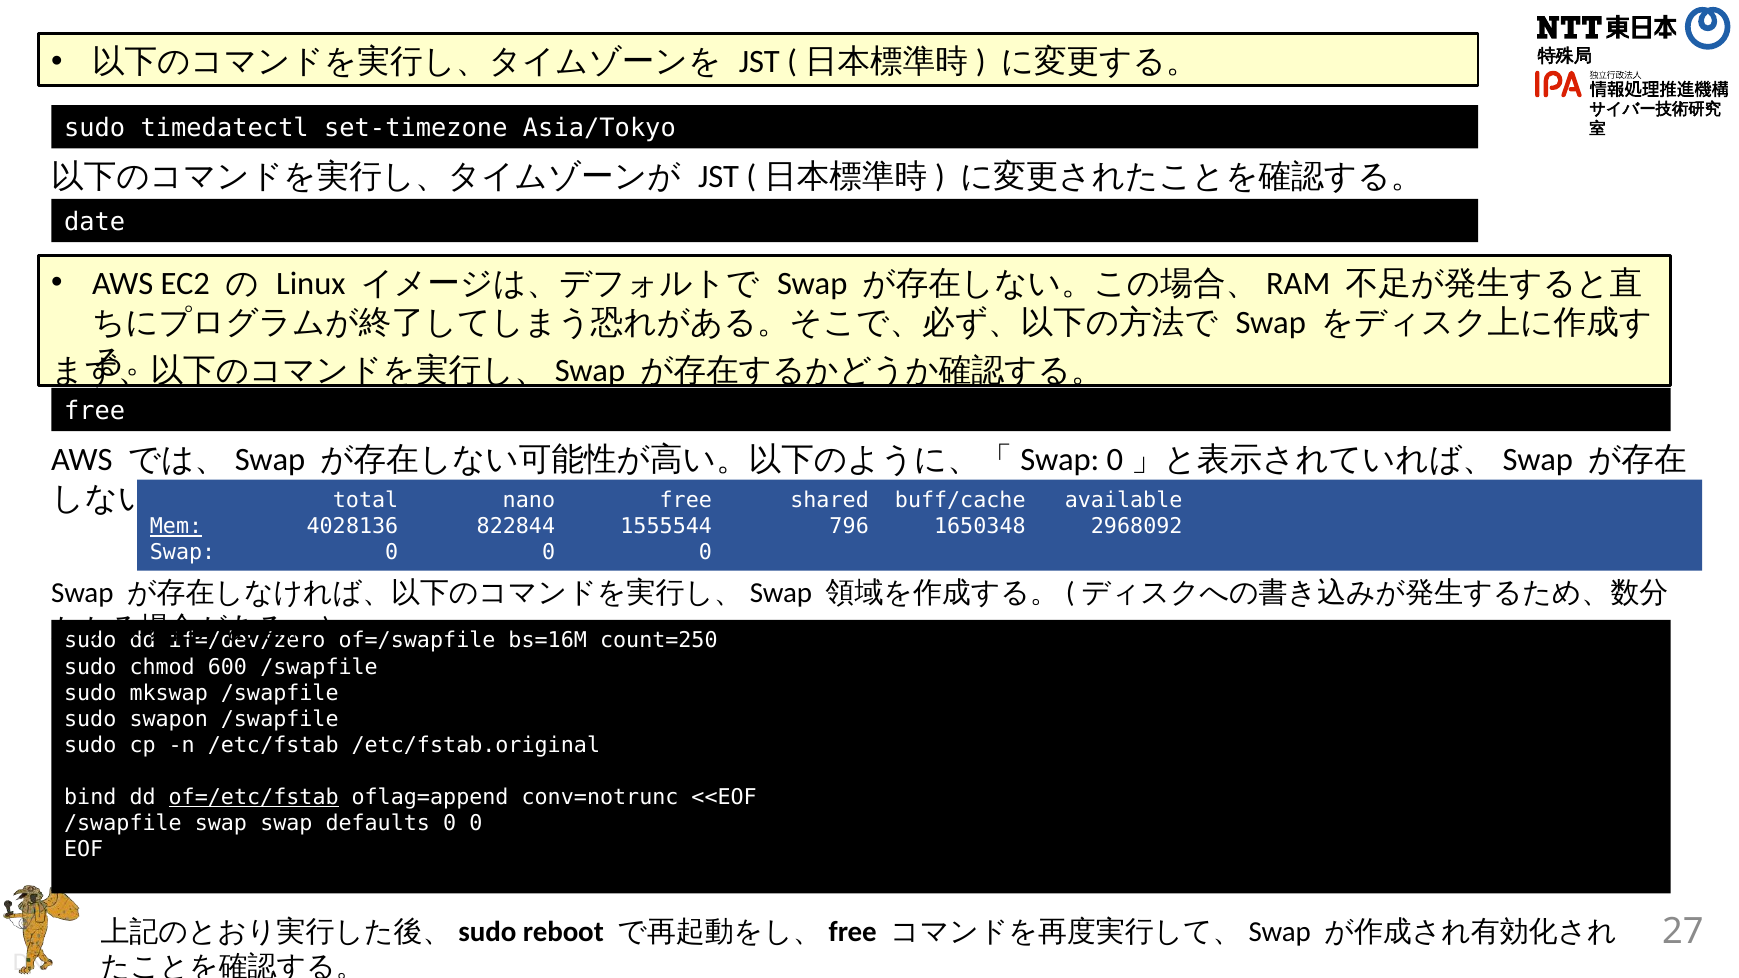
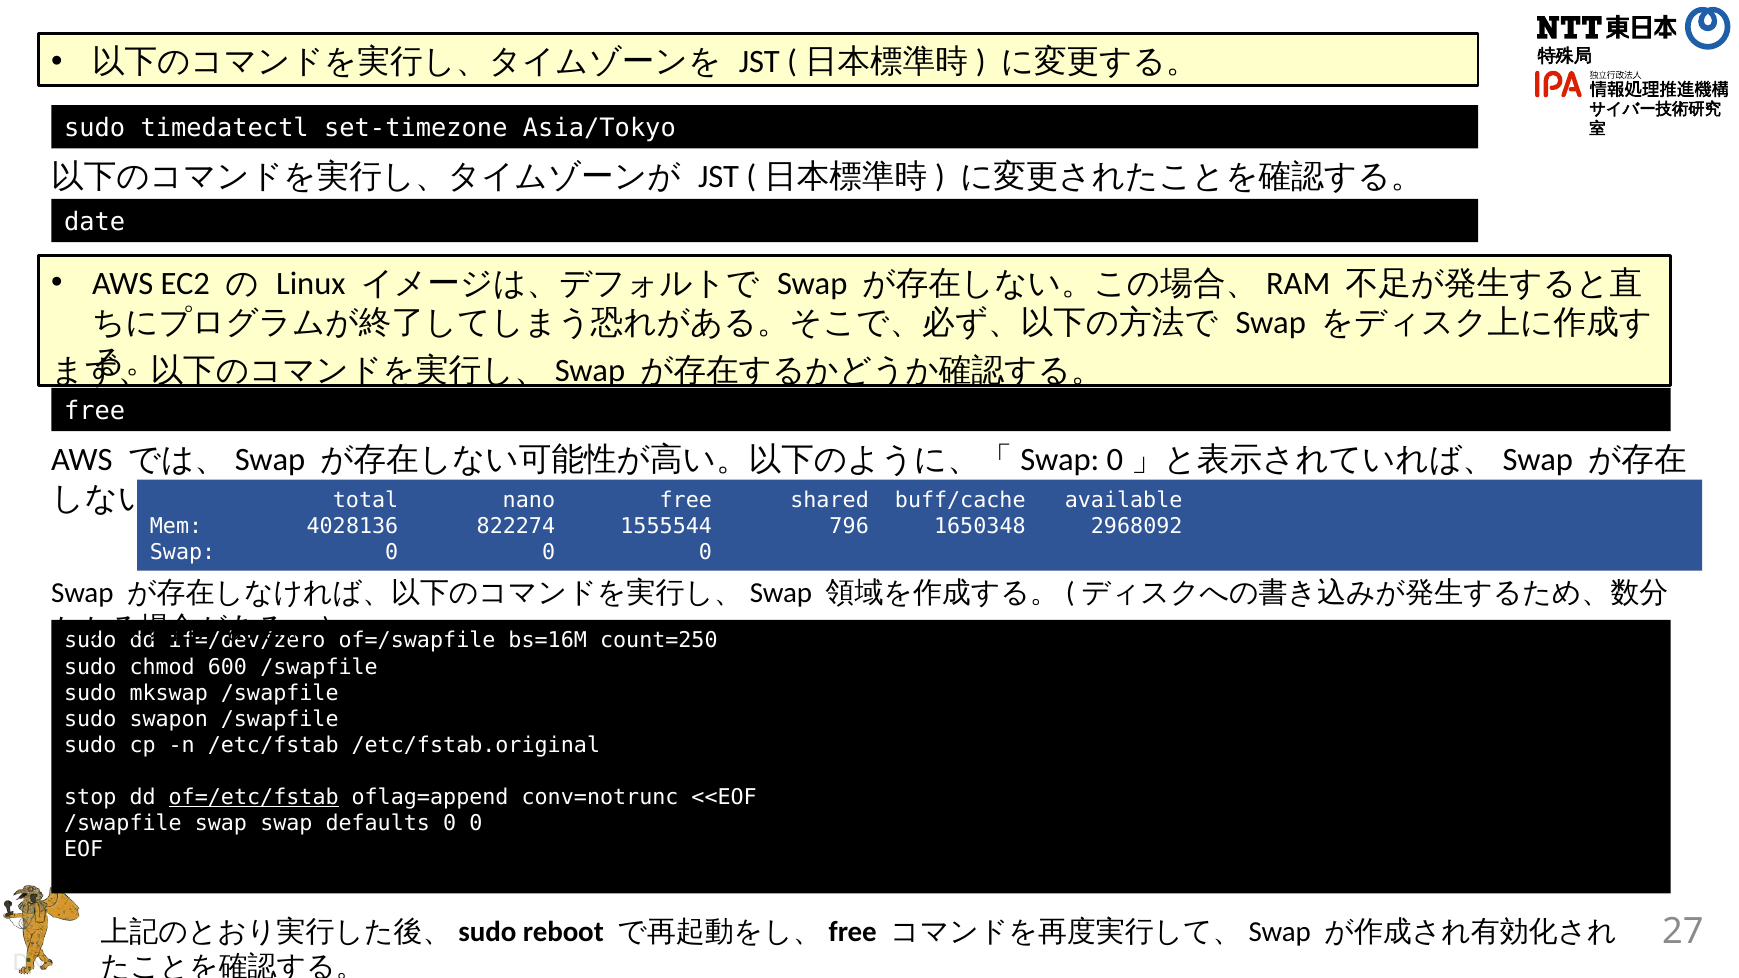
Mem underline: present -> none (176, 527)
822844: 822844 -> 822274 (516, 527)
bind: bind -> stop (90, 797)
